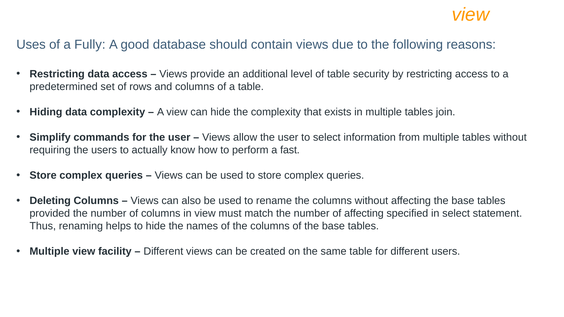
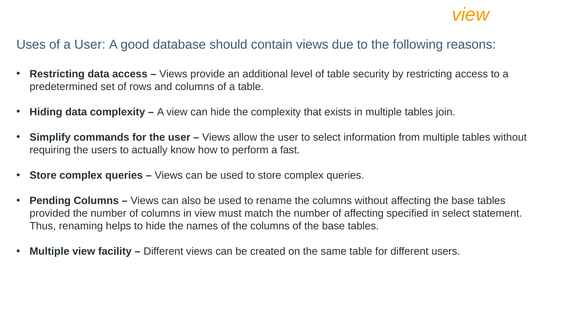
a Fully: Fully -> User (90, 45)
Deleting: Deleting -> Pending (50, 201)
